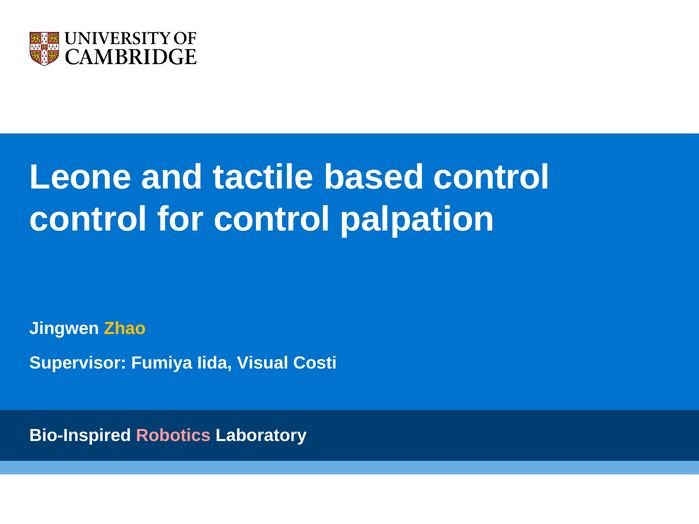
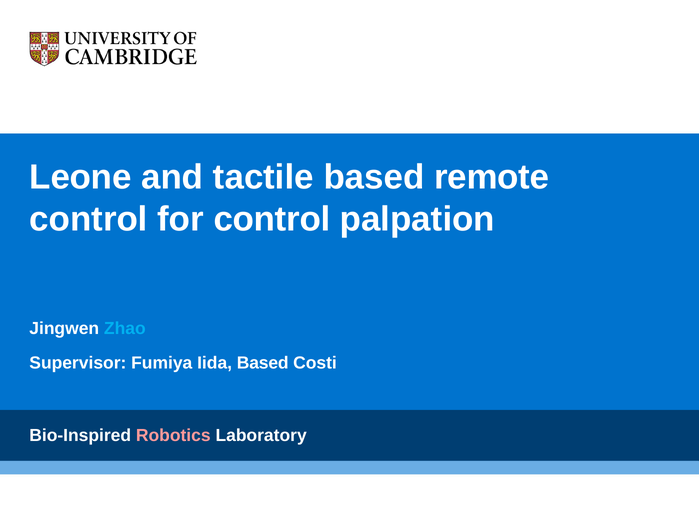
based control: control -> remote (492, 178)
Zhao colour: yellow -> light blue (125, 329)
Iida Visual: Visual -> Based (263, 363)
